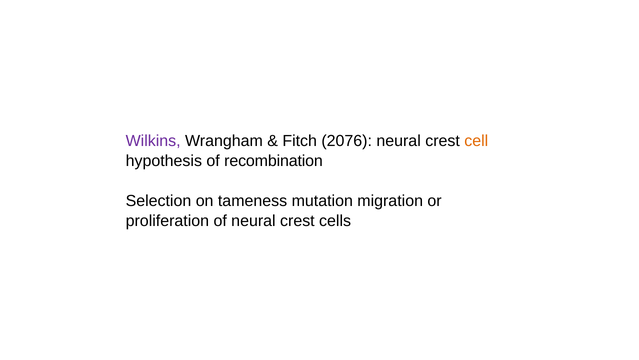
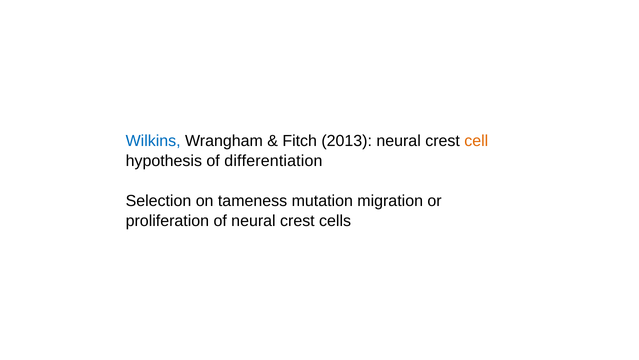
Wilkins colour: purple -> blue (153, 141)
2076: 2076 -> 2013 (347, 141)
recombination: recombination -> differentiation (273, 161)
